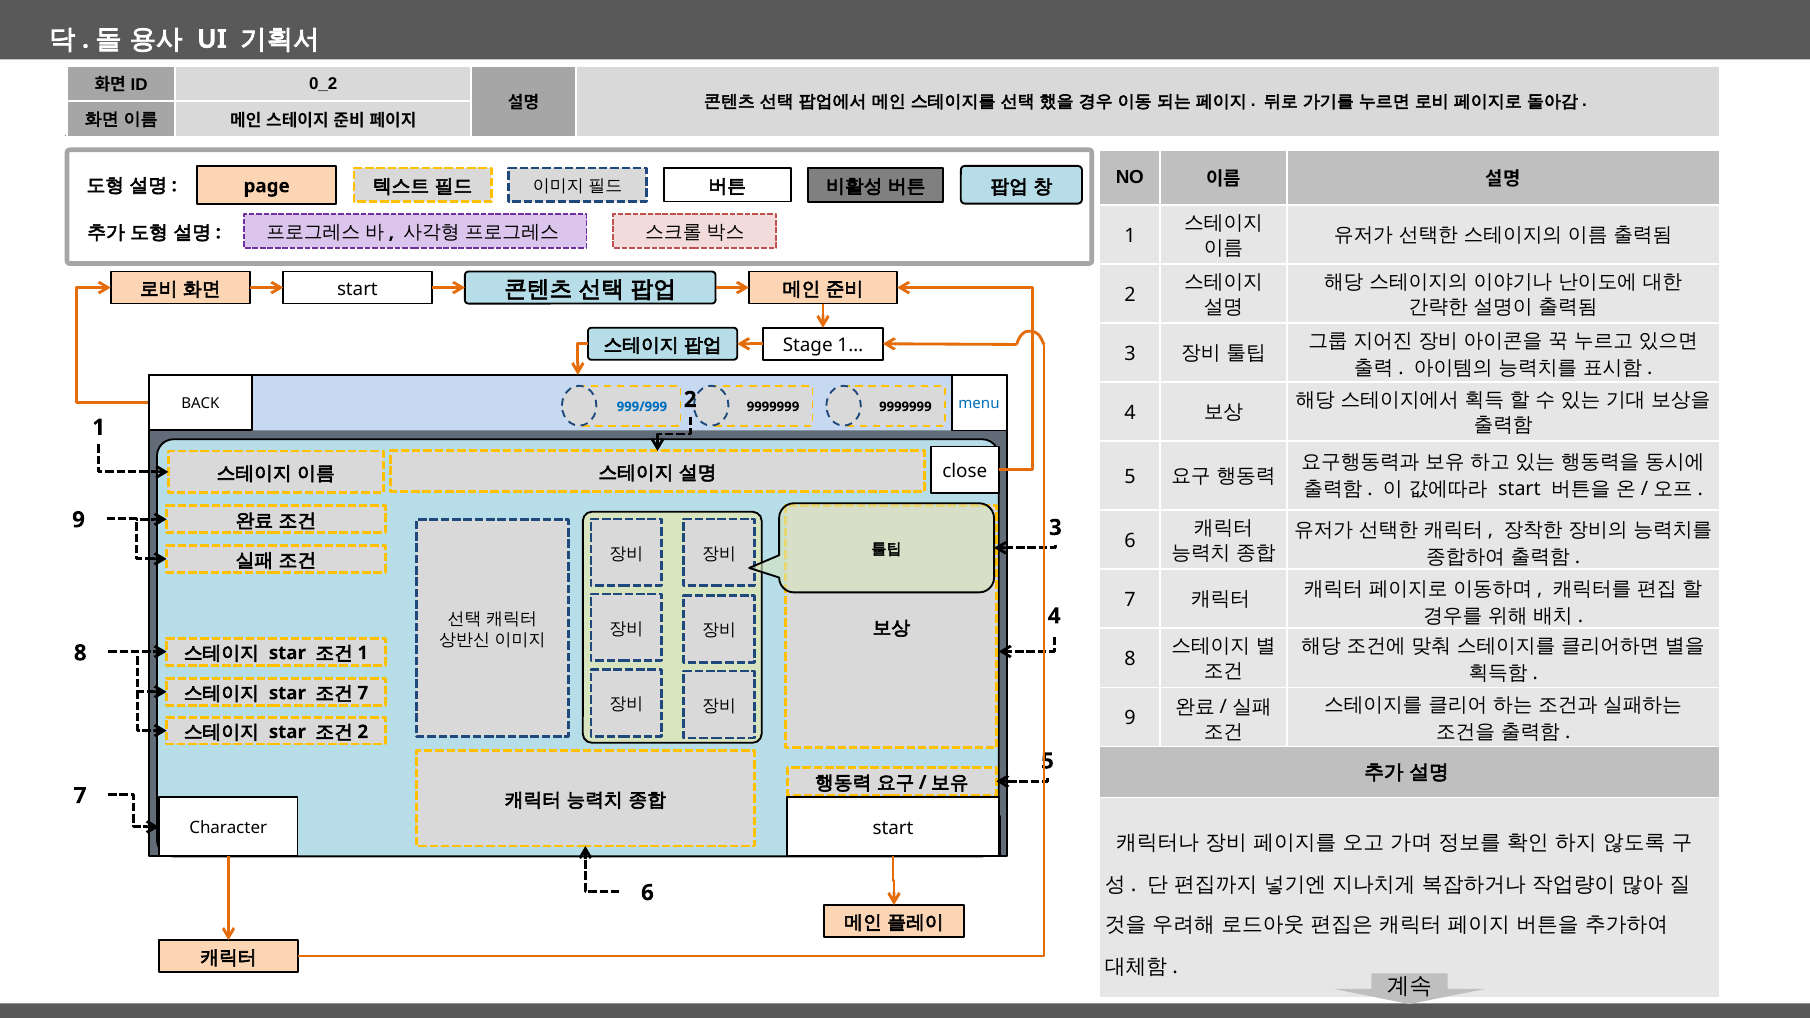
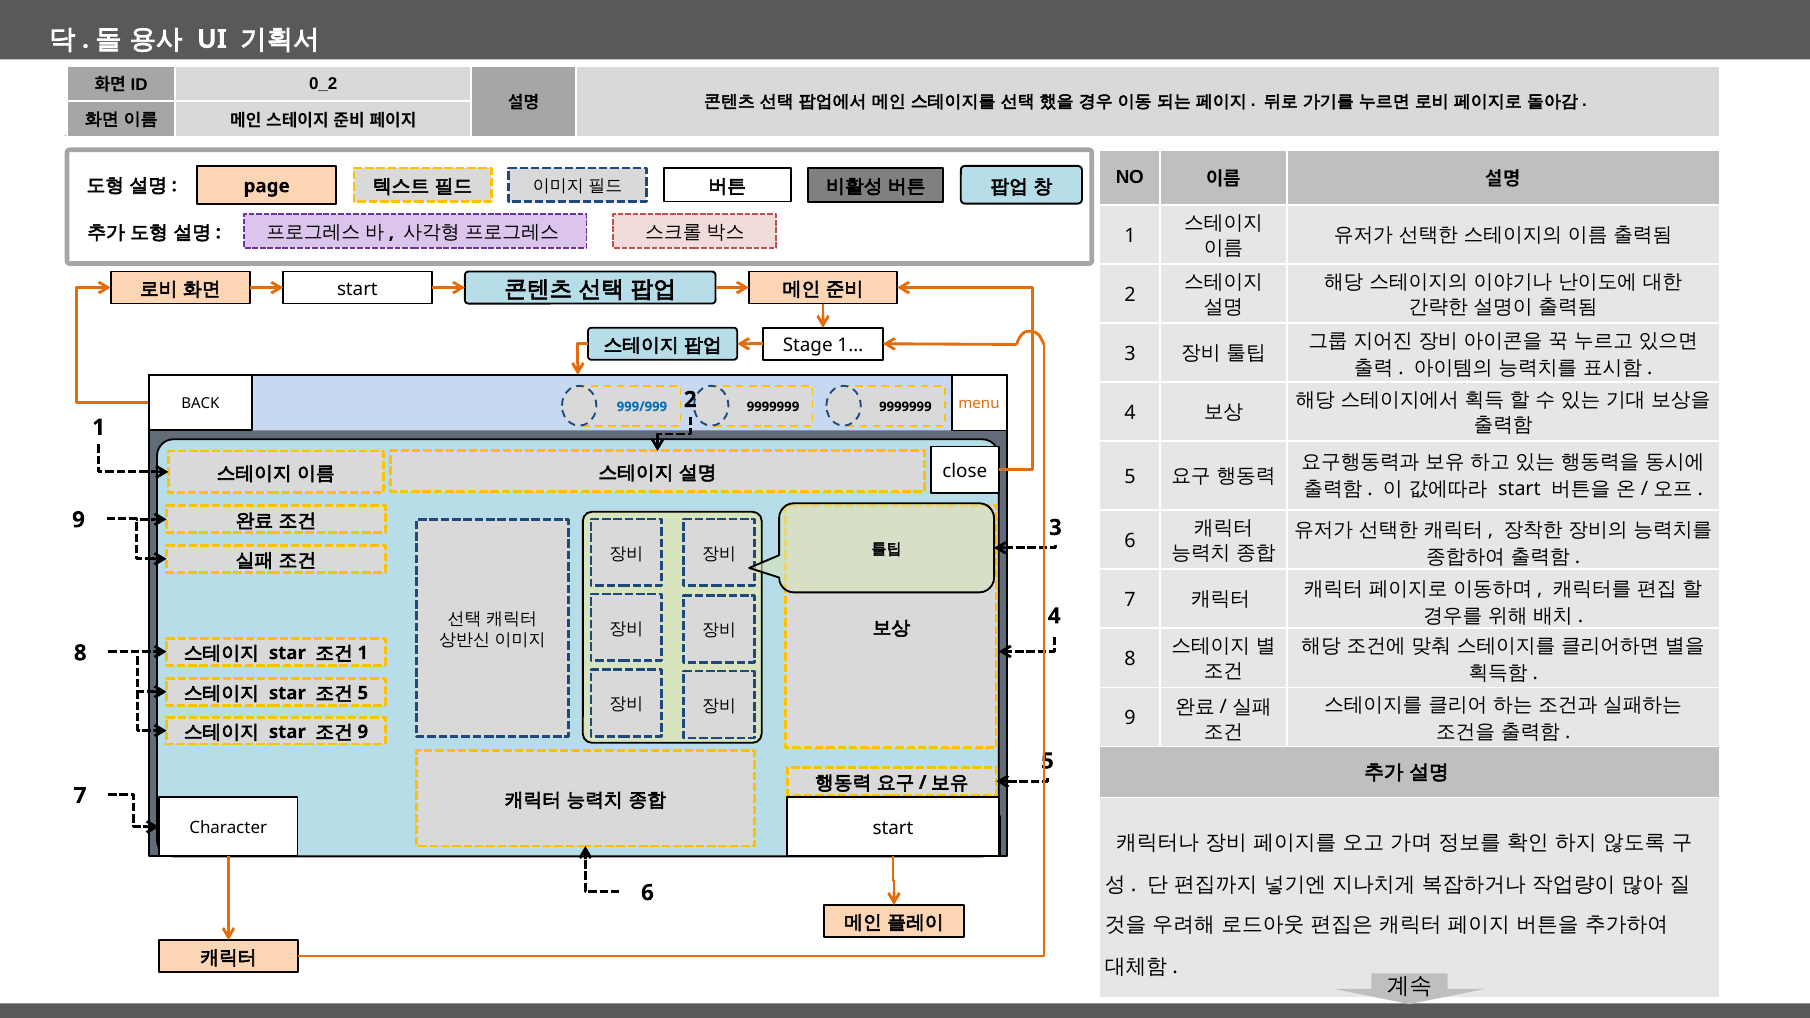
menu colour: blue -> orange (979, 404)
7: 7 -> 5 (363, 693)
2: 2 -> 9 (363, 732)
